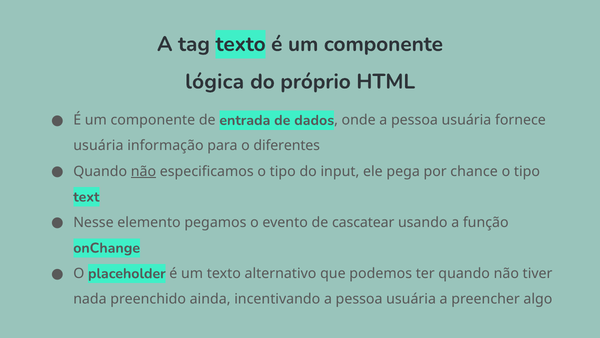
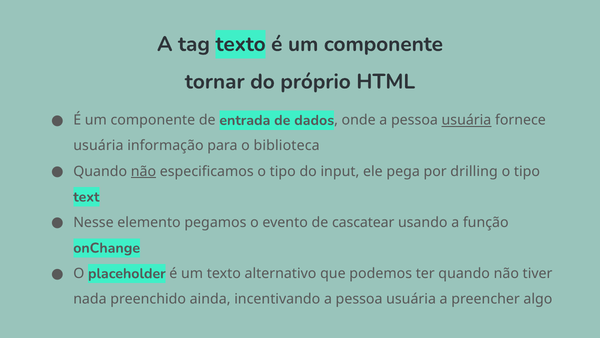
lógica: lógica -> tornar (215, 81)
usuária underline: none -> present (466, 120)
diferentes: diferentes -> biblioteca (287, 146)
chance: chance -> drilling (474, 171)
